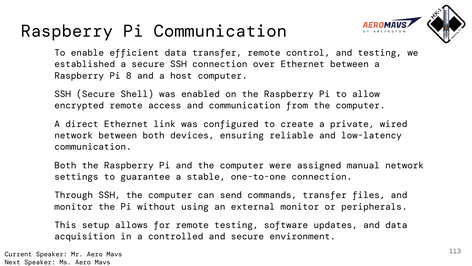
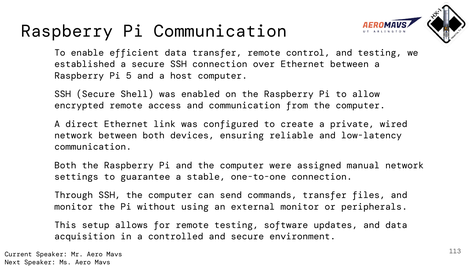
8: 8 -> 5 (129, 76)
